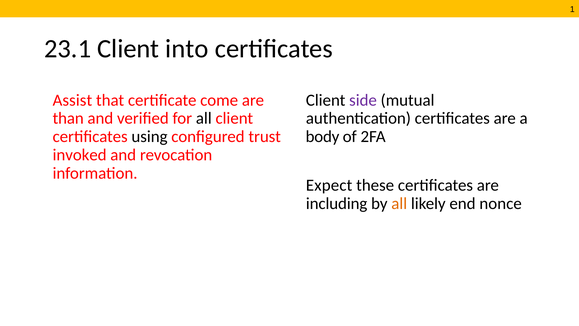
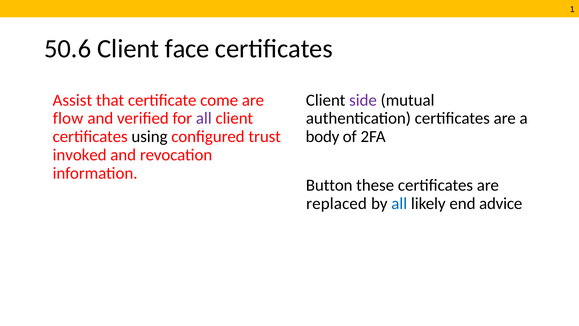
23.1: 23.1 -> 50.6 (68, 49)
into: into -> face (187, 49)
than: than -> flow (68, 118)
all colour: black -> purple (204, 118)
Expect: Expect -> Button (329, 185)
including: including -> replaced (337, 203)
all colour: orange -> blue (399, 203)
nonce: nonce -> advice (501, 203)
